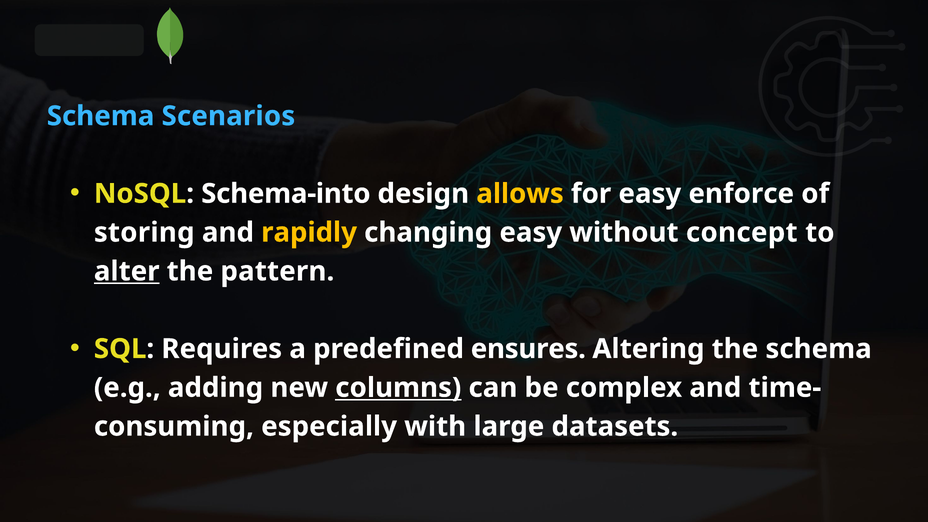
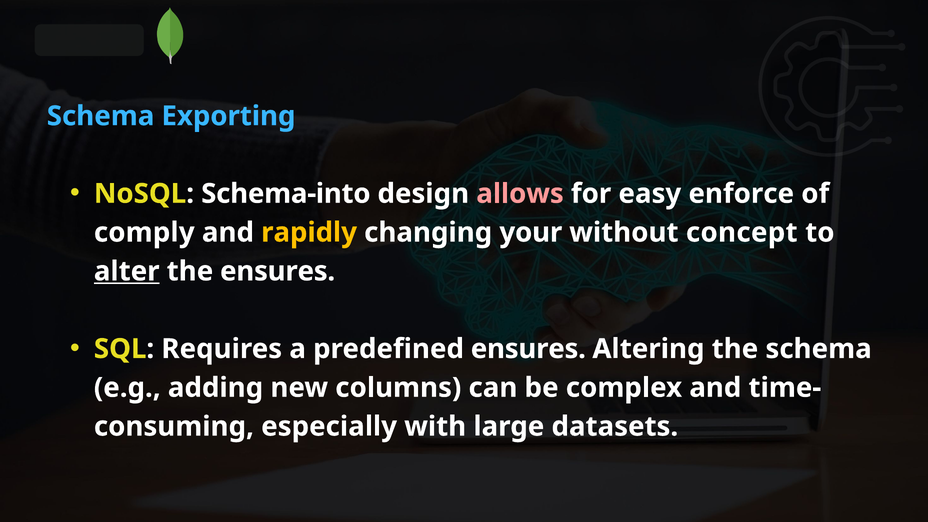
Scenarios: Scenarios -> Exporting (228, 116)
allows colour: yellow -> pink (520, 194)
storing: storing -> comply (144, 232)
changing easy: easy -> your (531, 232)
the pattern: pattern -> ensures (278, 271)
columns underline: present -> none (398, 388)
